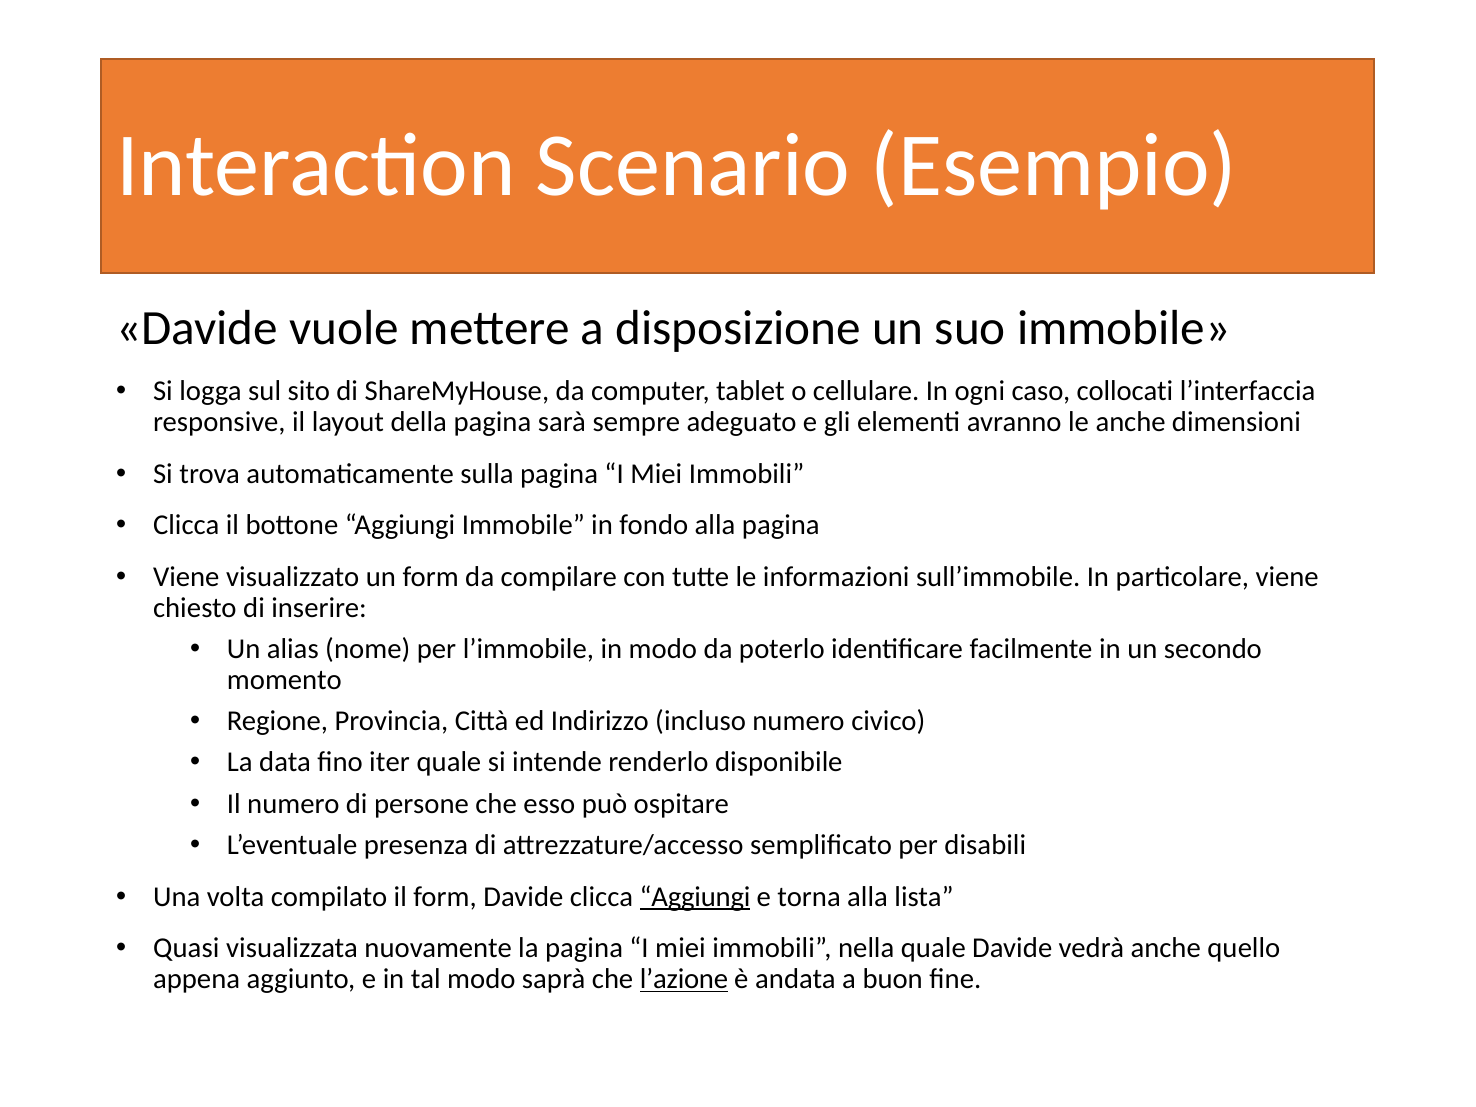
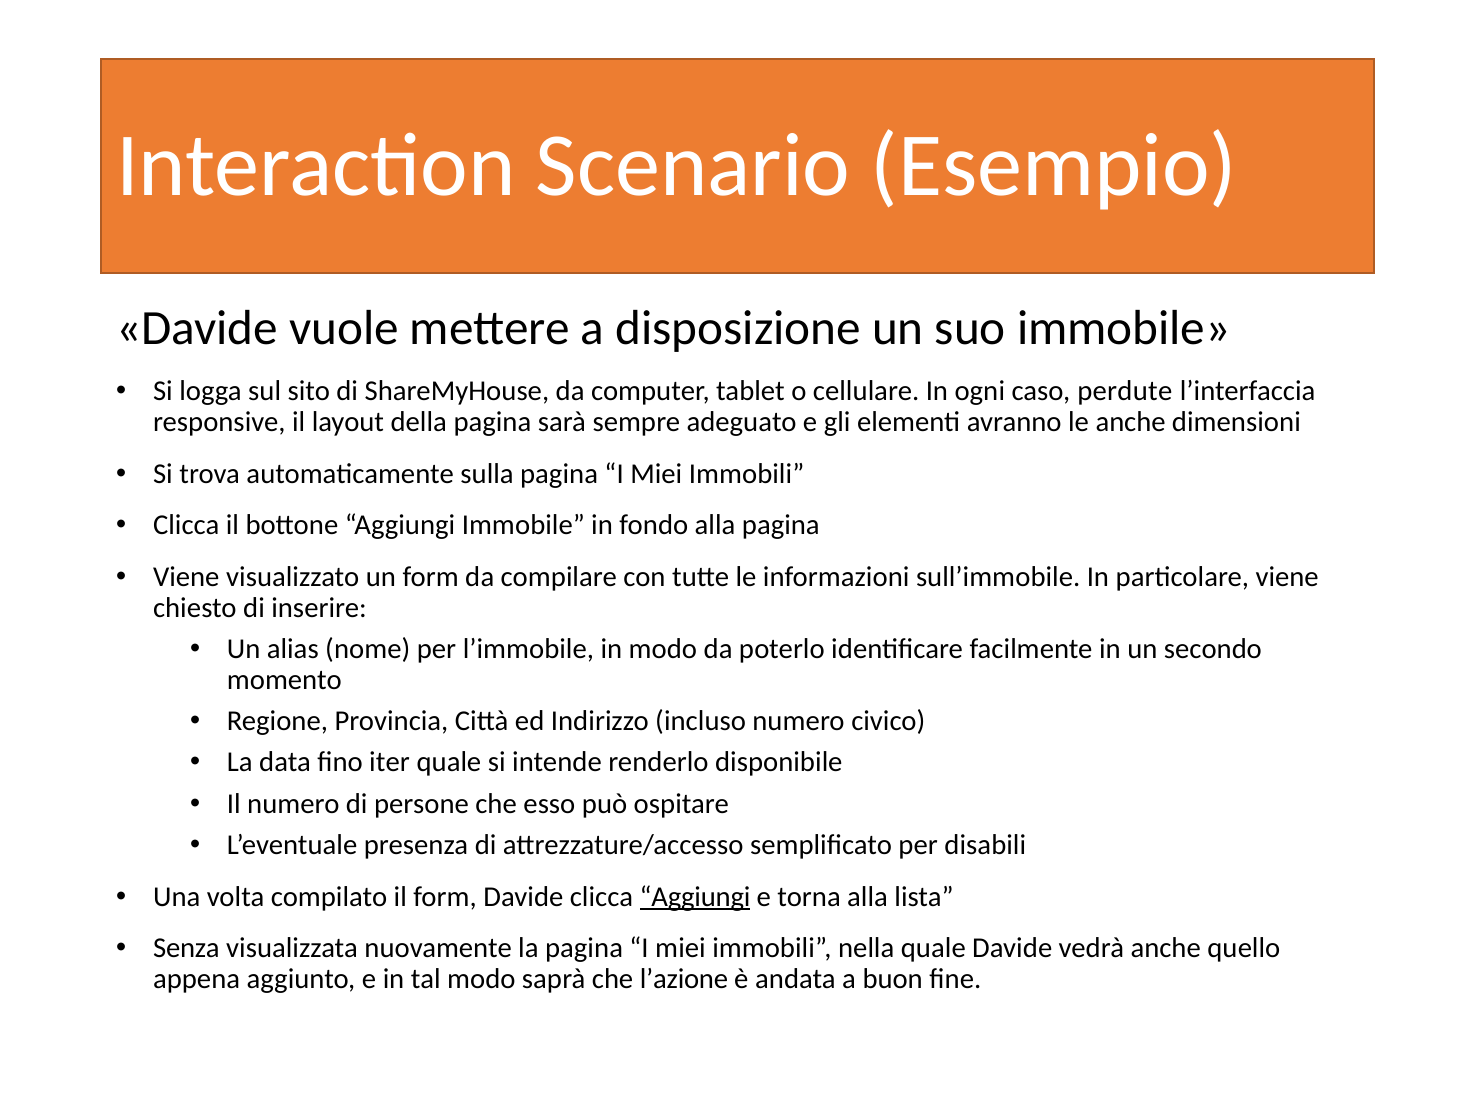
collocati: collocati -> perdute (1125, 391)
Quasi: Quasi -> Senza (186, 948)
l’azione underline: present -> none (684, 979)
